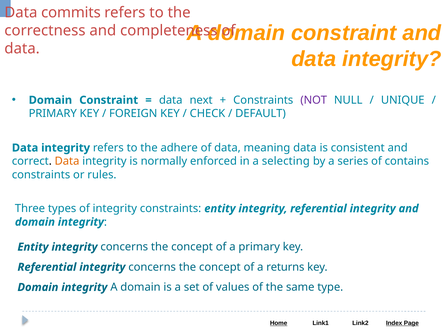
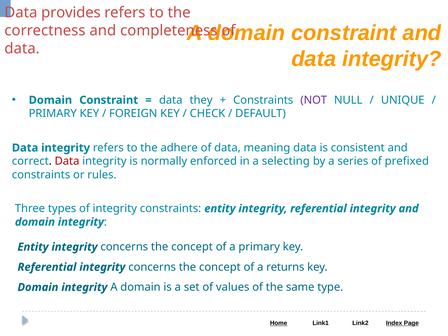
commits: commits -> provides (71, 13)
next: next -> they (201, 100)
Data colour: orange -> red (67, 161)
contains: contains -> prefixed (407, 161)
